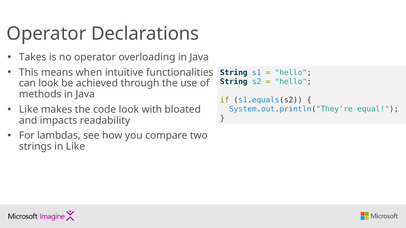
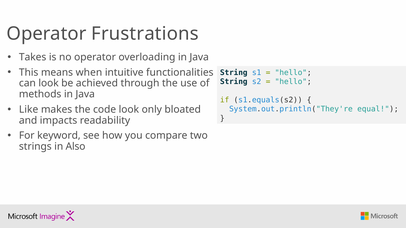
Declarations: Declarations -> Frustrations (145, 34)
with: with -> only (152, 110)
lambdas: lambdas -> keyword (59, 136)
in Like: Like -> Also (76, 147)
